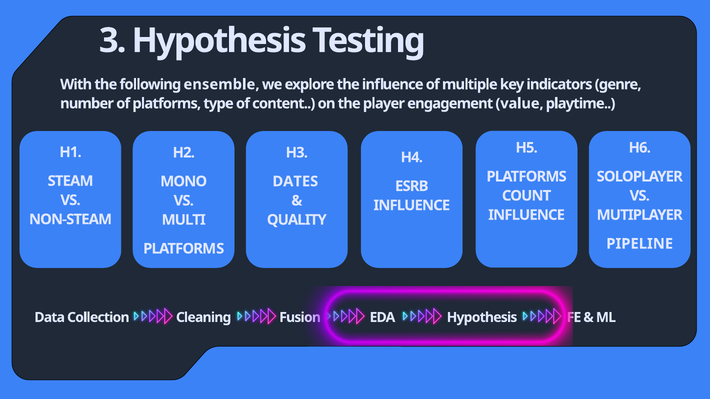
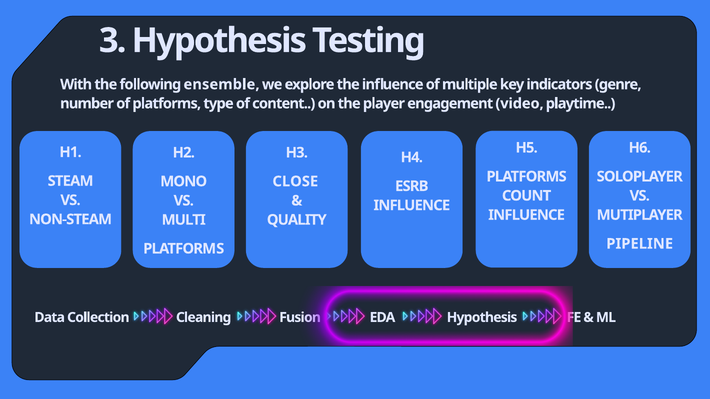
value: value -> video (520, 104)
DATES: DATES -> CLOSE (295, 182)
